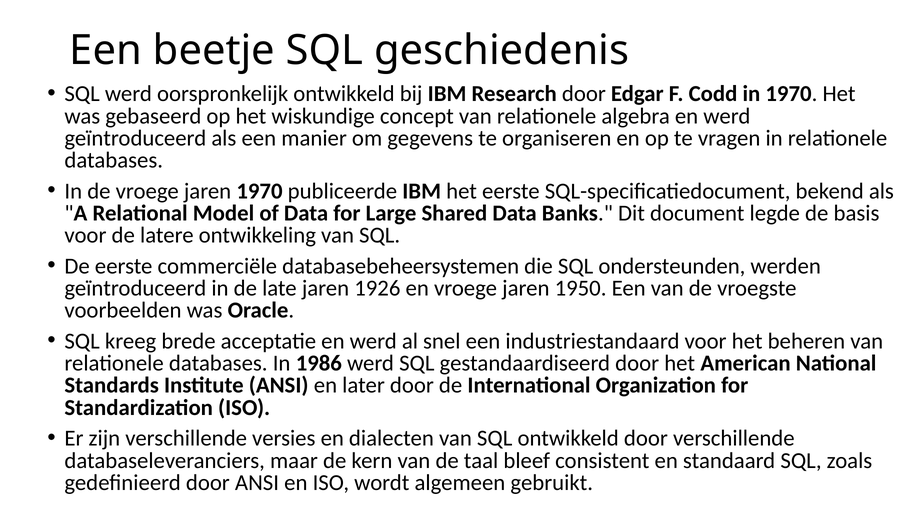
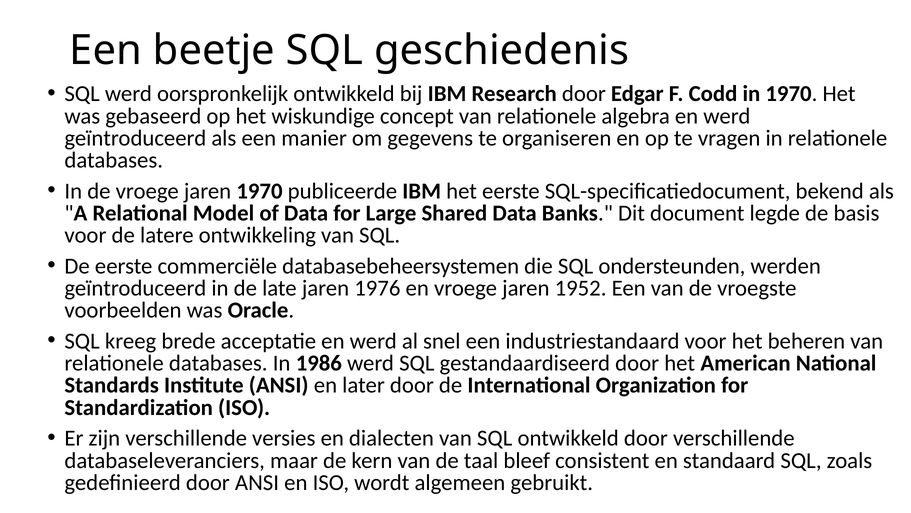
1926: 1926 -> 1976 (377, 288)
1950: 1950 -> 1952 (581, 288)
